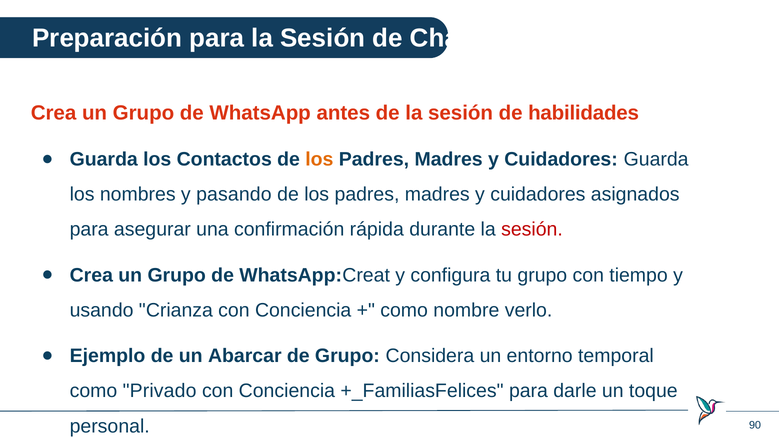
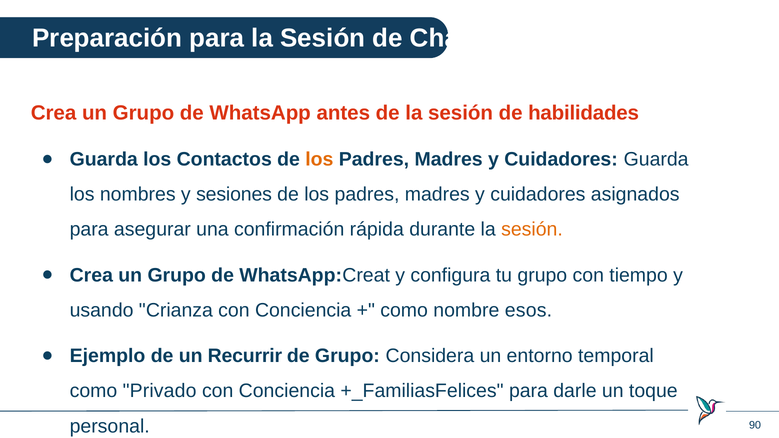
pasando: pasando -> sesiones (234, 194)
sesión colour: red -> orange (532, 229)
verlo: verlo -> esos (528, 310)
Abarcar: Abarcar -> Recurrir (245, 356)
